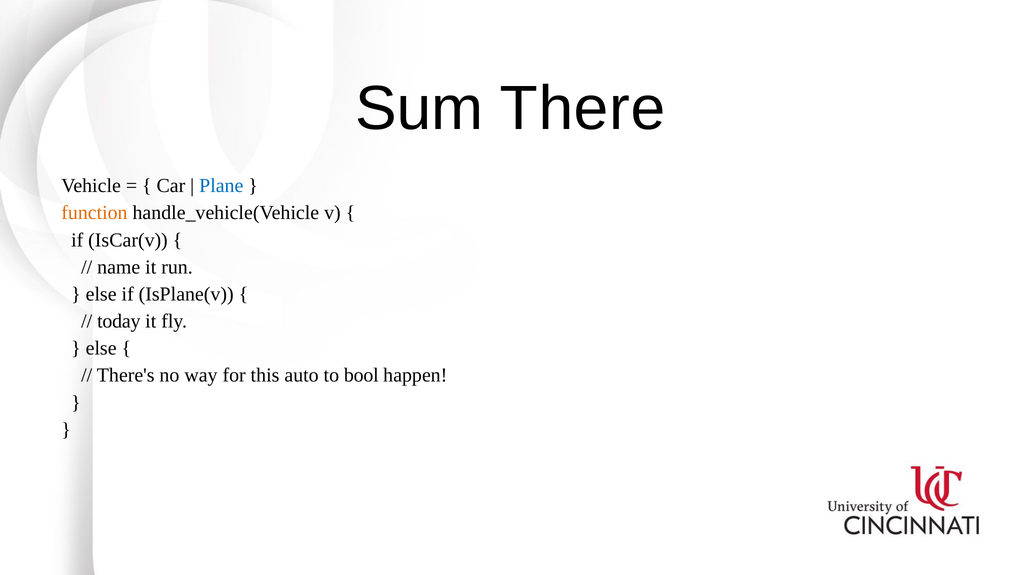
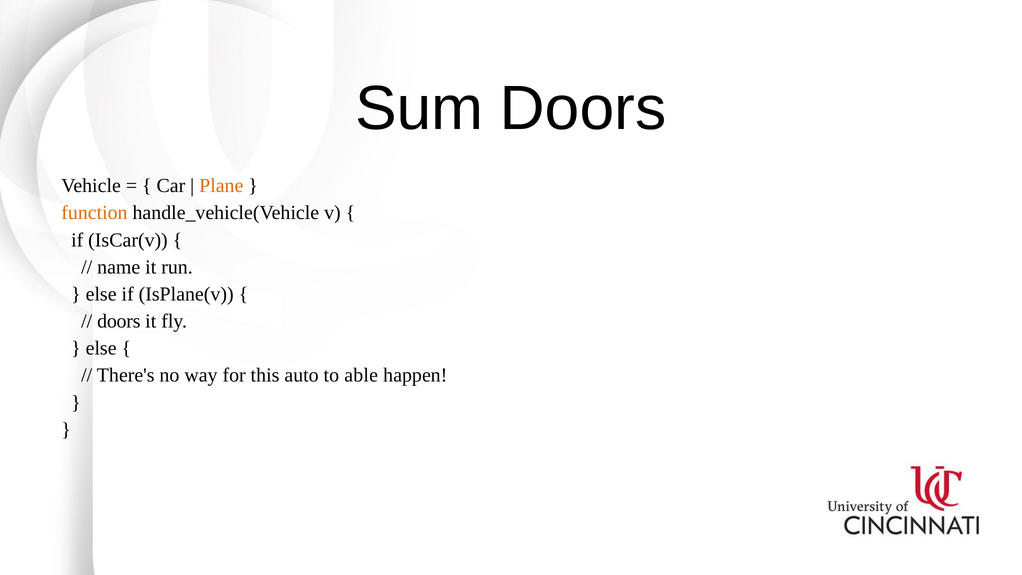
Sum There: There -> Doors (583, 109)
Plane colour: blue -> orange (221, 186)
today: today -> doors (119, 321)
bool: bool -> able (361, 375)
